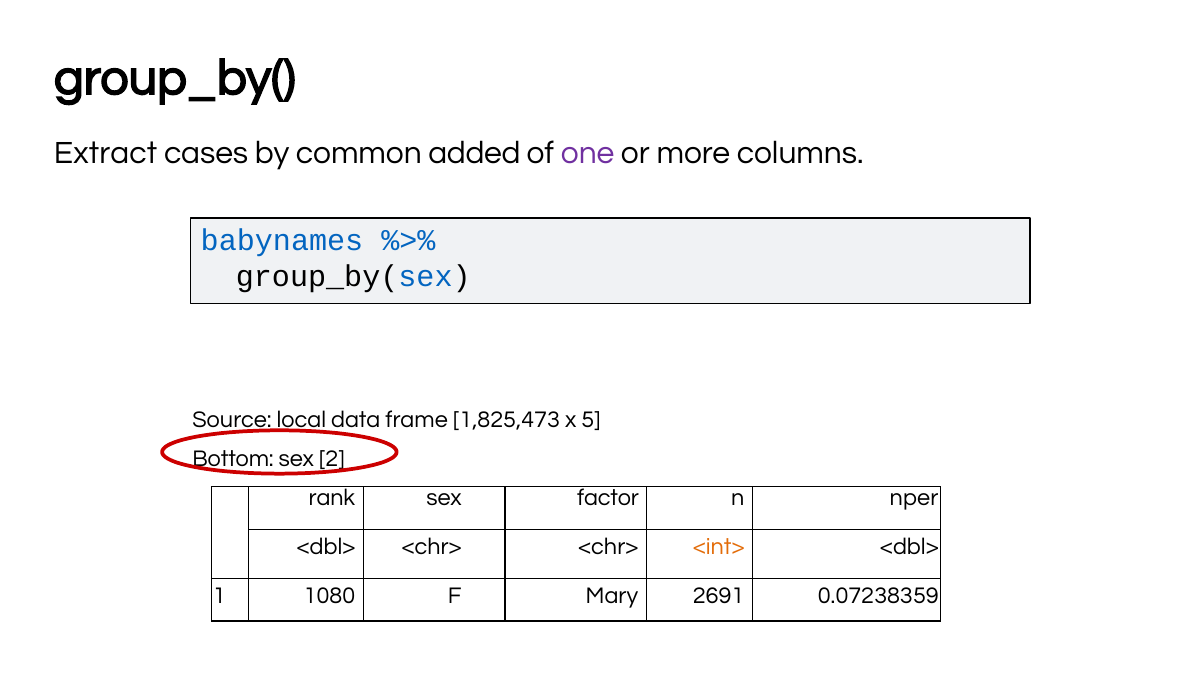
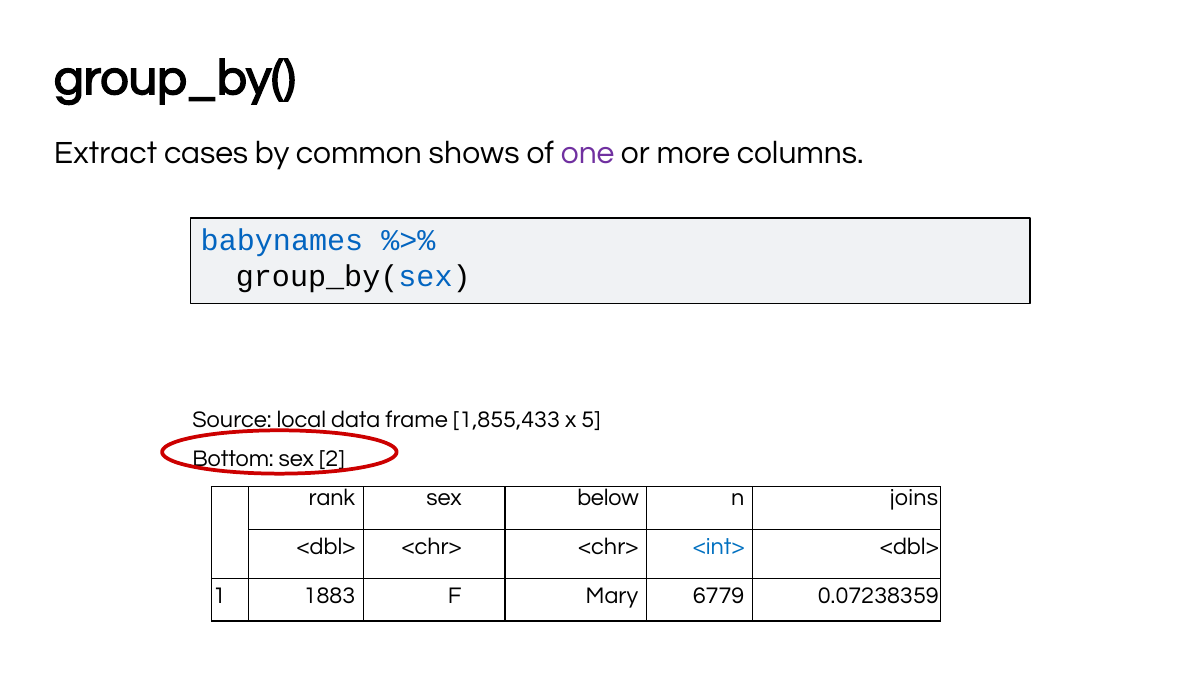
added: added -> shows (474, 153)
1,825,473: 1,825,473 -> 1,855,433 (506, 420)
factor: factor -> below (608, 498)
nper: nper -> joins (914, 498)
<int> colour: orange -> blue (719, 547)
1080: 1080 -> 1883 (329, 596)
2691: 2691 -> 6779 (719, 596)
